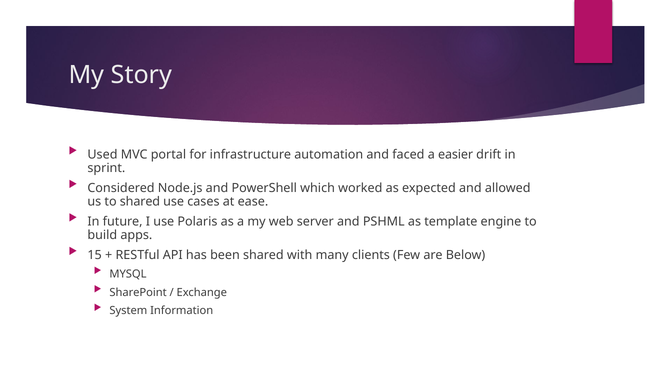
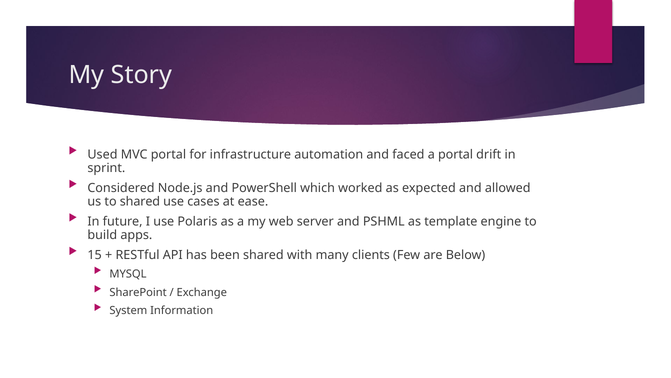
a easier: easier -> portal (456, 154)
